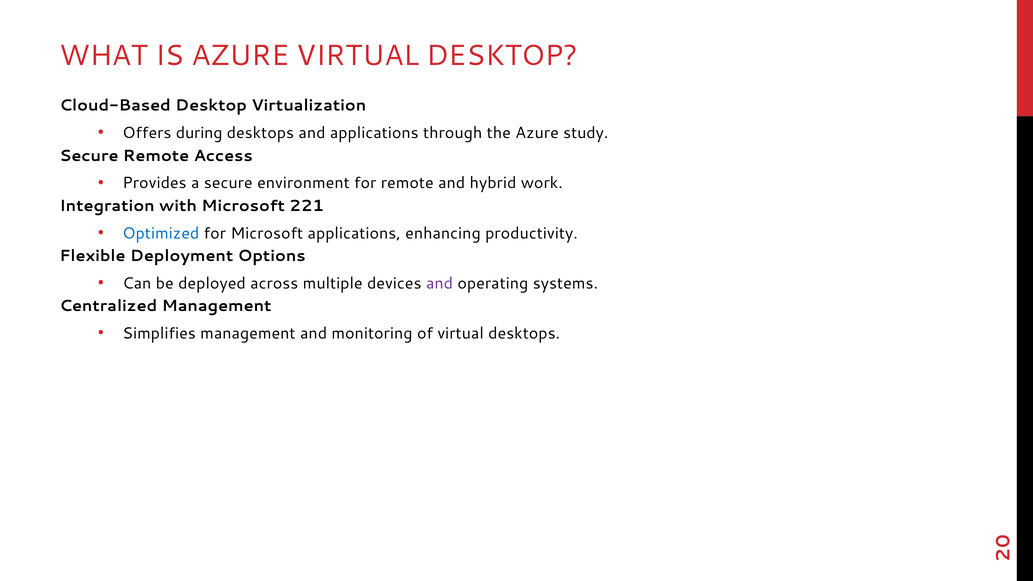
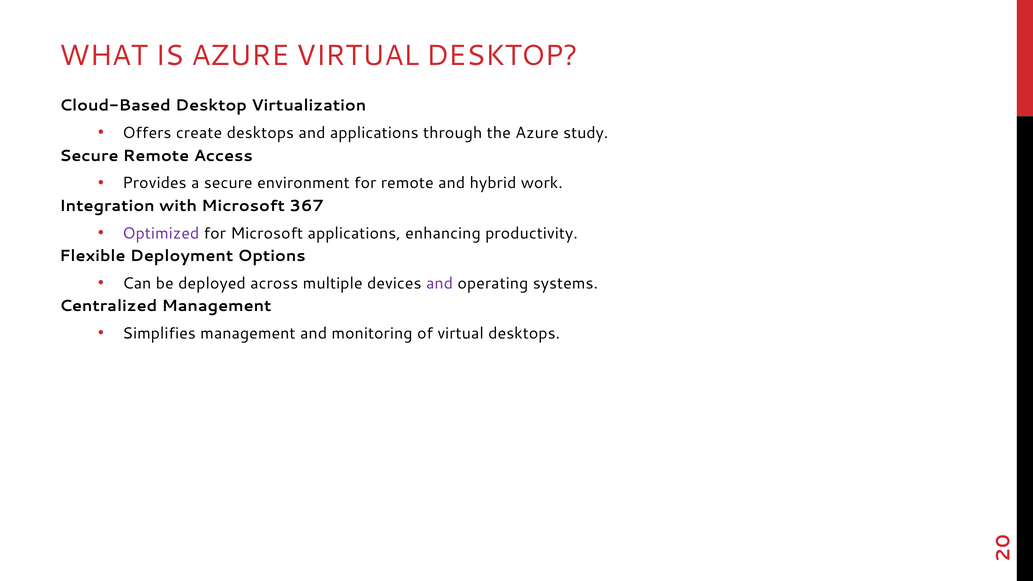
during: during -> create (199, 133)
221: 221 -> 367 (307, 206)
Optimized colour: blue -> purple (161, 233)
